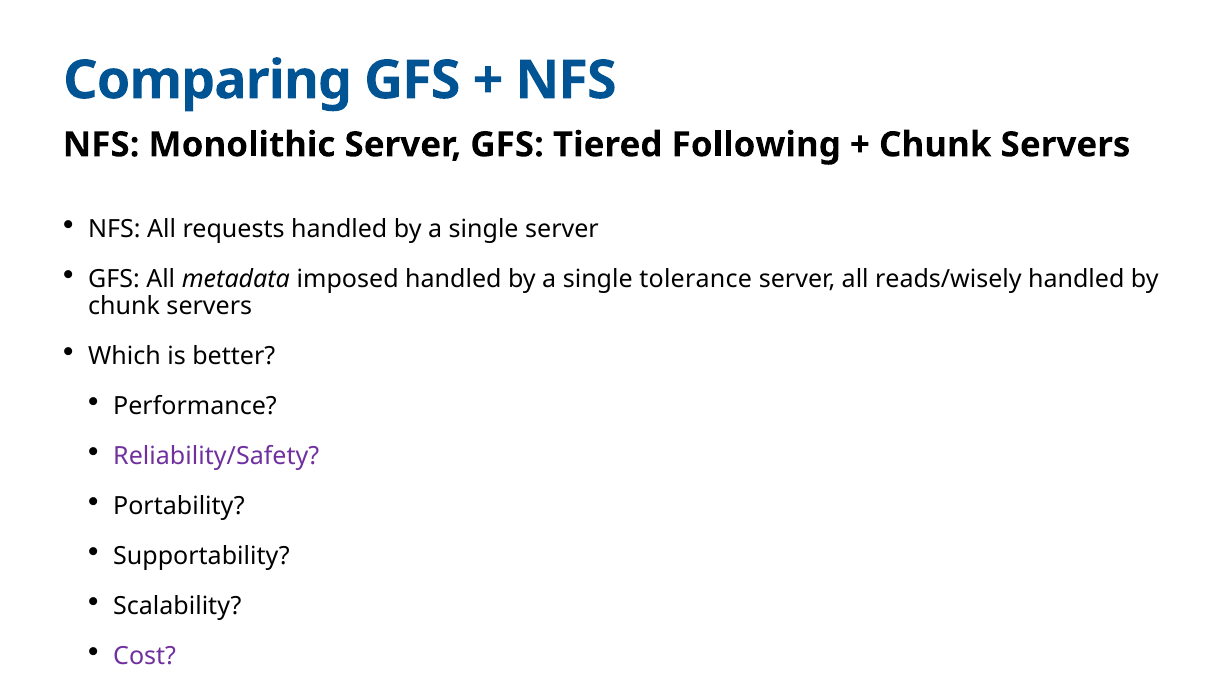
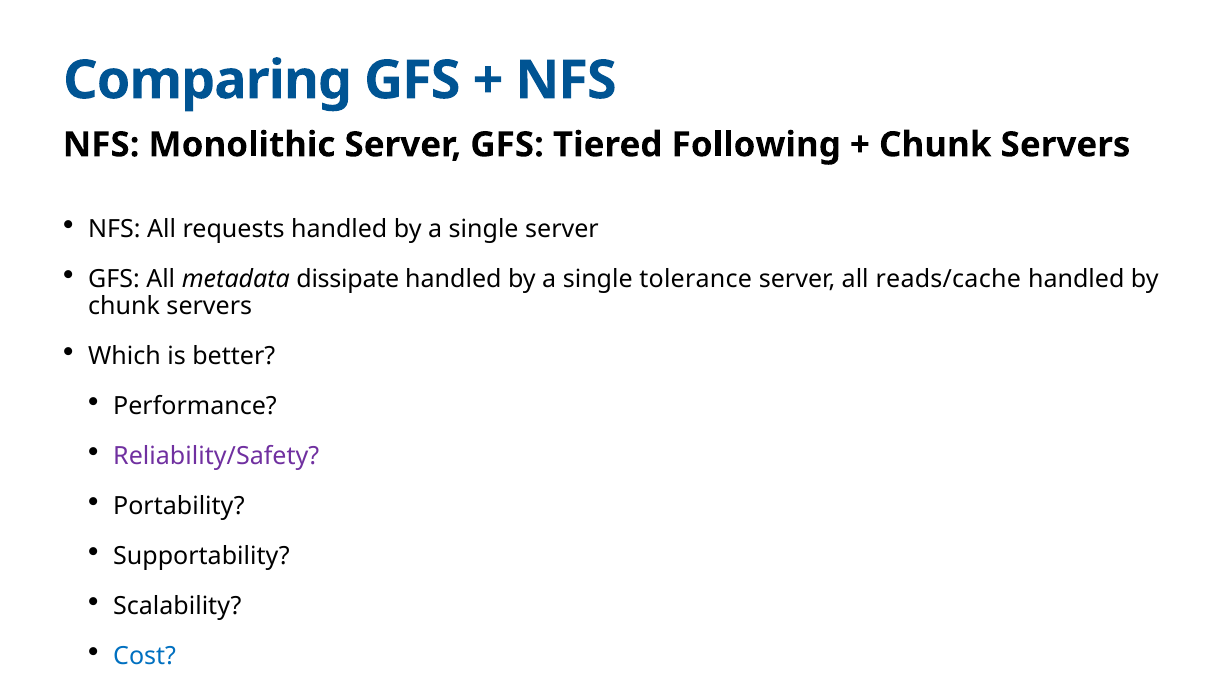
imposed: imposed -> dissipate (348, 279)
reads/wisely: reads/wisely -> reads/cache (948, 279)
Cost colour: purple -> blue (145, 656)
